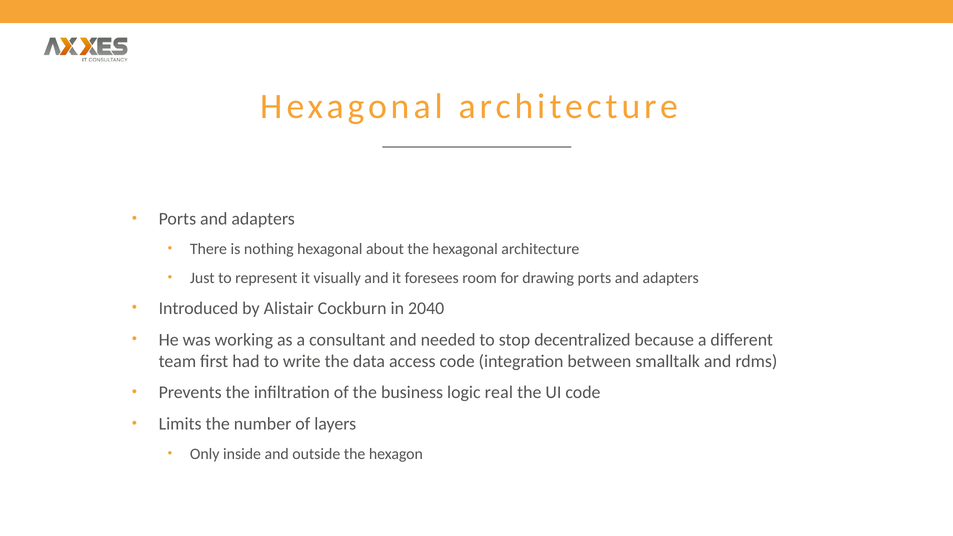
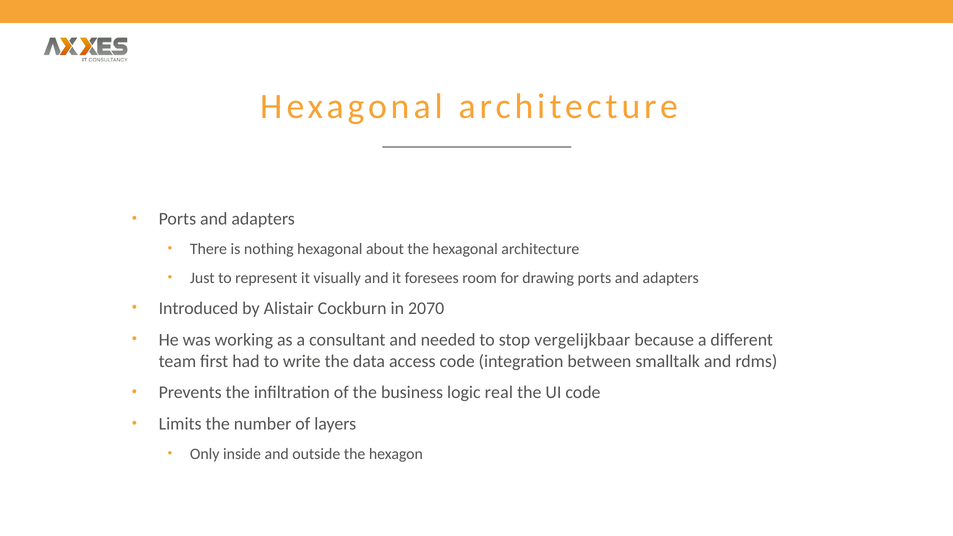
2040: 2040 -> 2070 (426, 308)
decentralized: decentralized -> vergelijkbaar (582, 340)
